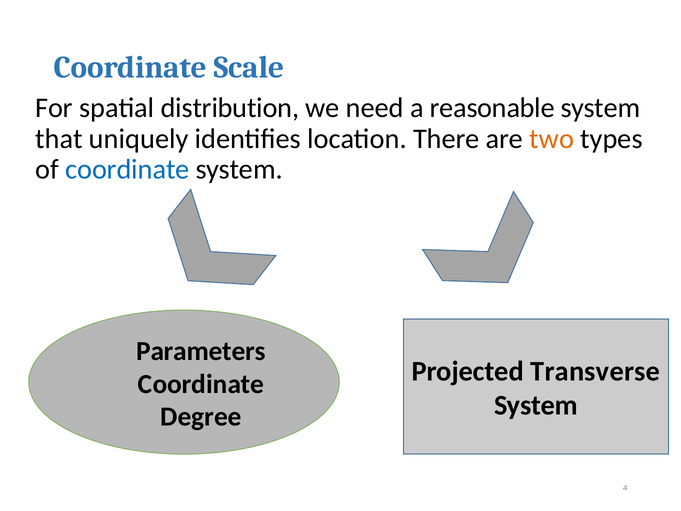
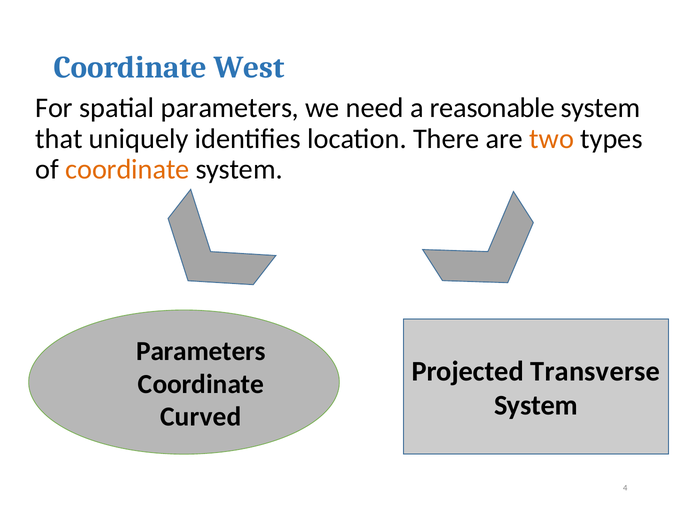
Scale: Scale -> West (249, 67)
spatial distribution: distribution -> parameters (230, 108)
coordinate colour: blue -> orange (127, 169)
Degree: Degree -> Curved (201, 417)
